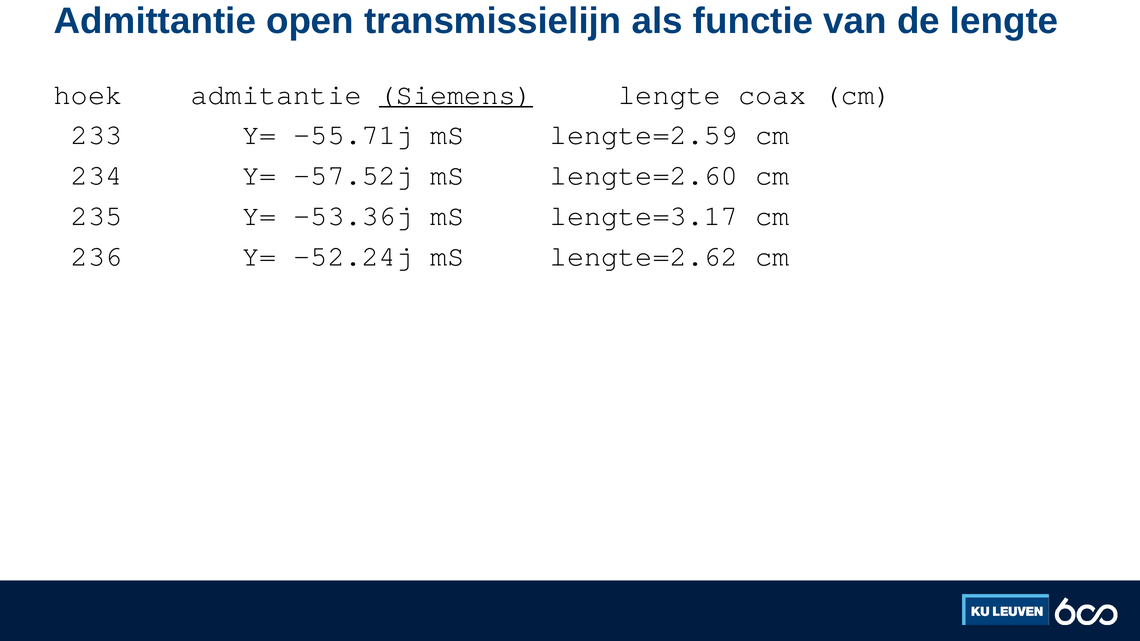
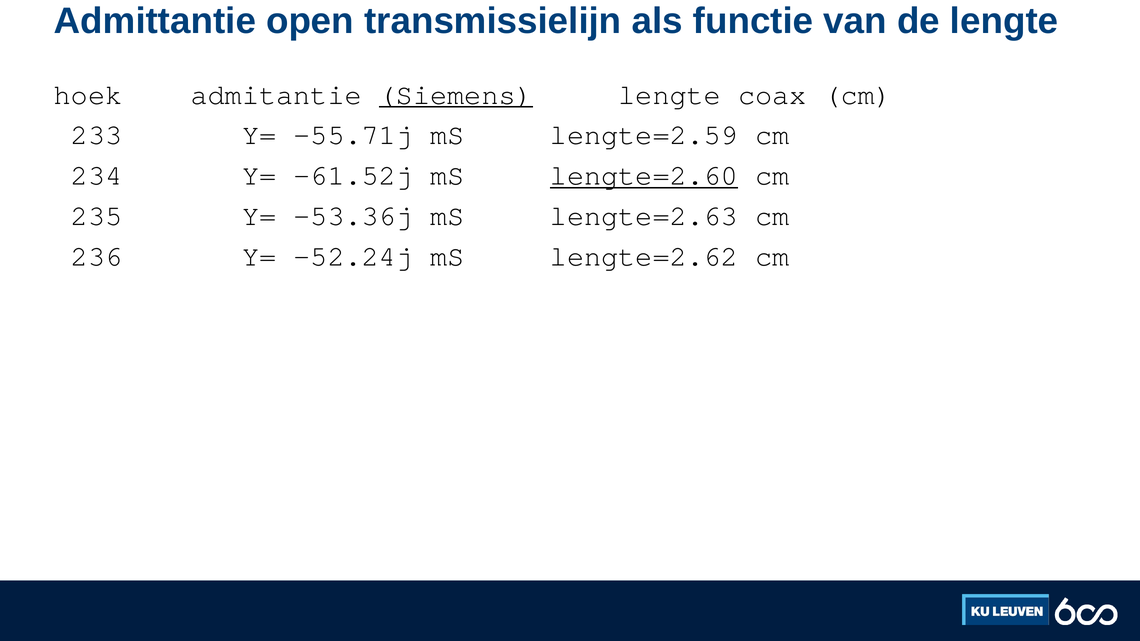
-57.52j: -57.52j -> -61.52j (353, 175)
lengte=2.60 underline: none -> present (644, 175)
lengte=3.17: lengte=3.17 -> lengte=2.63 (644, 216)
